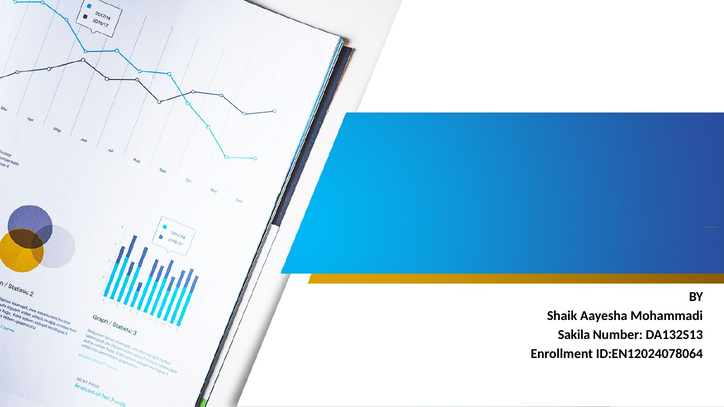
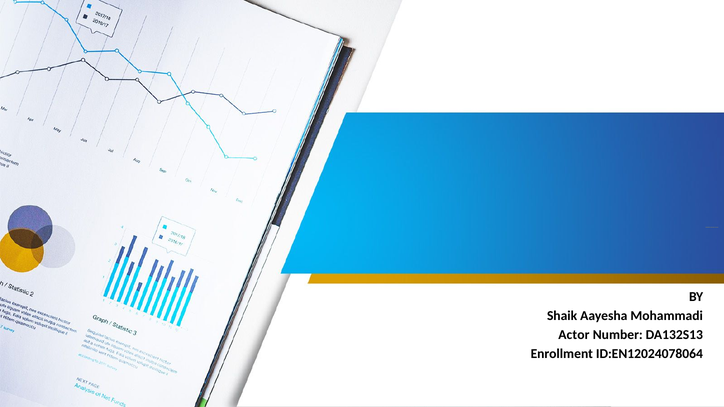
Sakila: Sakila -> Actor (574, 335)
